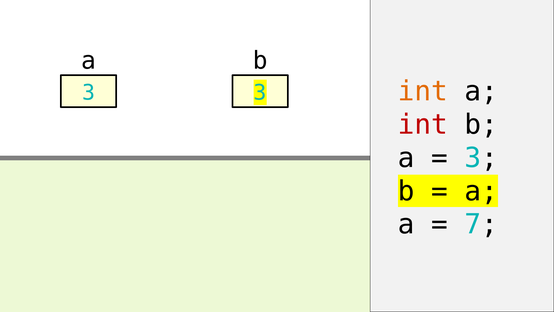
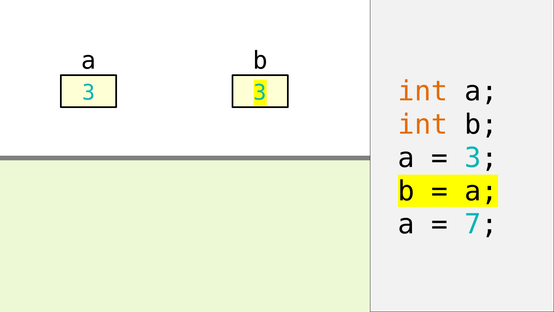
int colour: red -> orange (423, 124)
